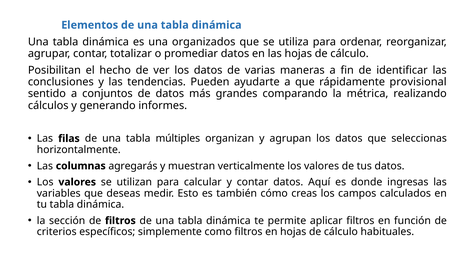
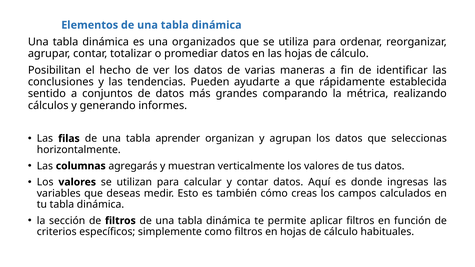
provisional: provisional -> establecida (418, 82)
múltiples: múltiples -> aprender (178, 139)
